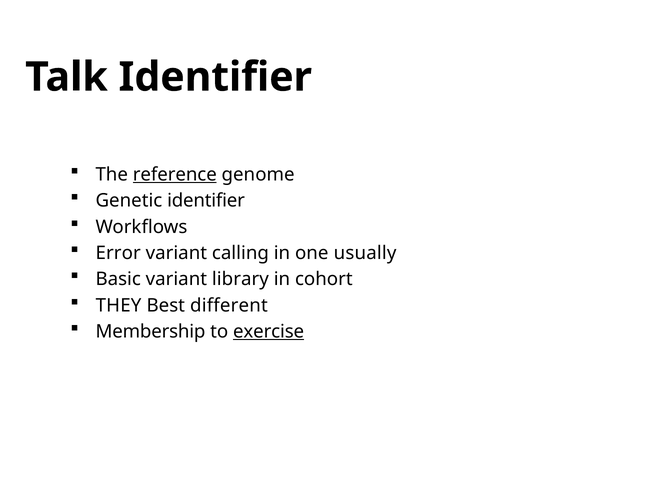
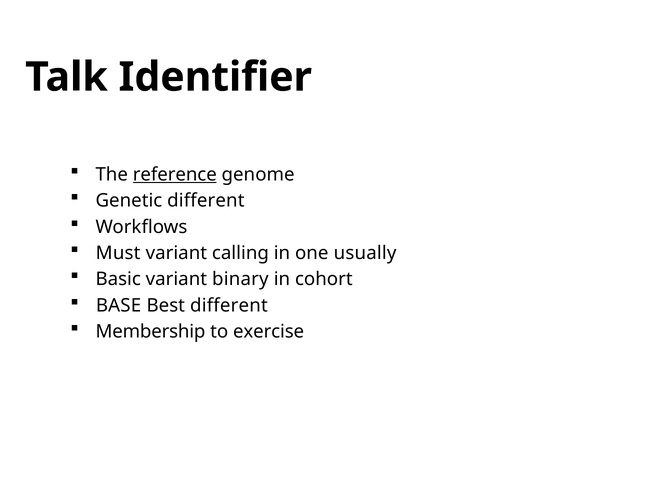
Genetic identifier: identifier -> different (206, 201)
Error: Error -> Must (118, 253)
library: library -> binary (240, 279)
THEY: THEY -> BASE (119, 305)
exercise underline: present -> none (269, 332)
